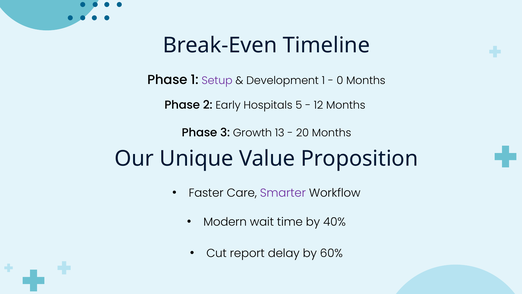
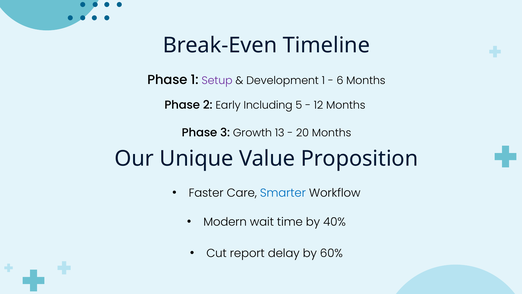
0: 0 -> 6 (340, 81)
Hospitals: Hospitals -> Including (268, 105)
Smarter colour: purple -> blue (283, 193)
